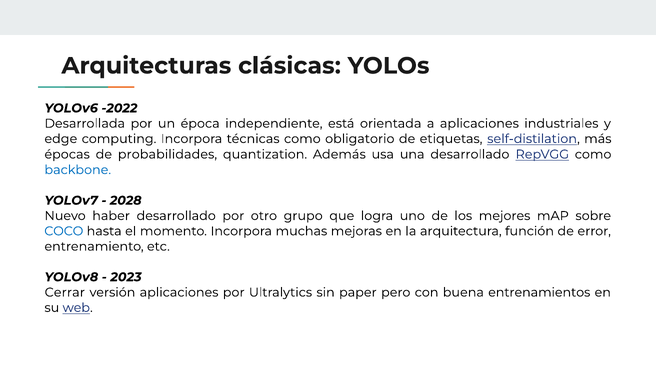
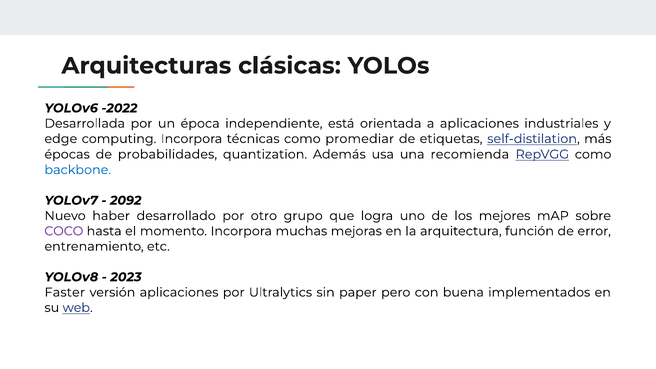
obligatorio: obligatorio -> promediar (360, 139)
una desarrollado: desarrollado -> recomienda (470, 154)
2028: 2028 -> 2092 (126, 200)
COCO colour: blue -> purple (64, 231)
Cerrar: Cerrar -> Faster (65, 292)
entrenamientos: entrenamientos -> implementados (539, 292)
